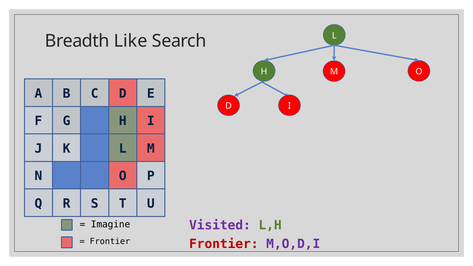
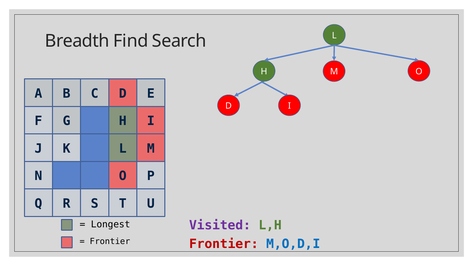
Like: Like -> Find (131, 41)
Imagine: Imagine -> Longest (111, 224)
M,O,D,I colour: purple -> blue (293, 244)
